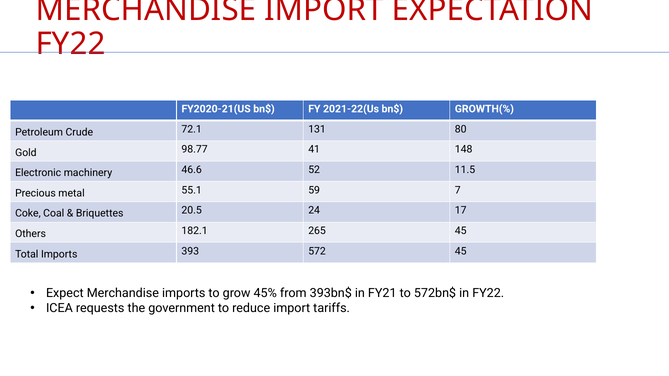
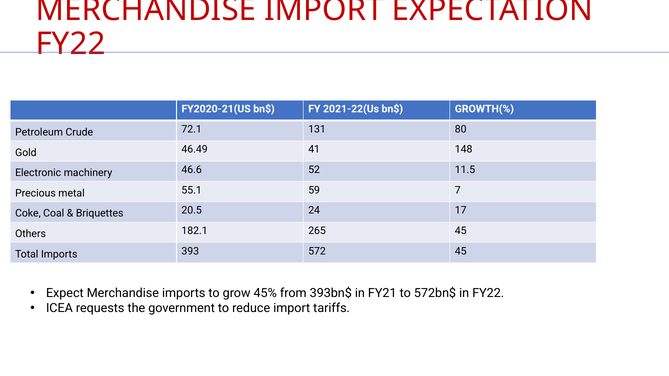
98.77: 98.77 -> 46.49 (195, 150)
